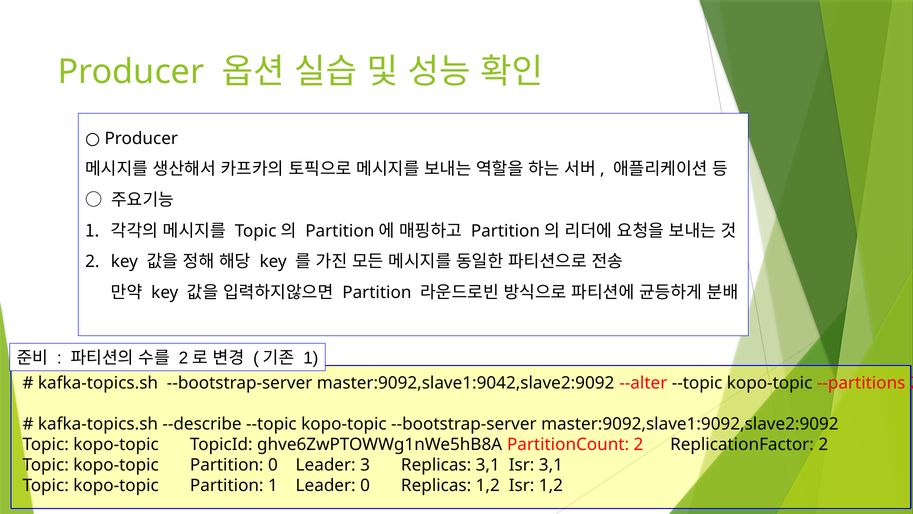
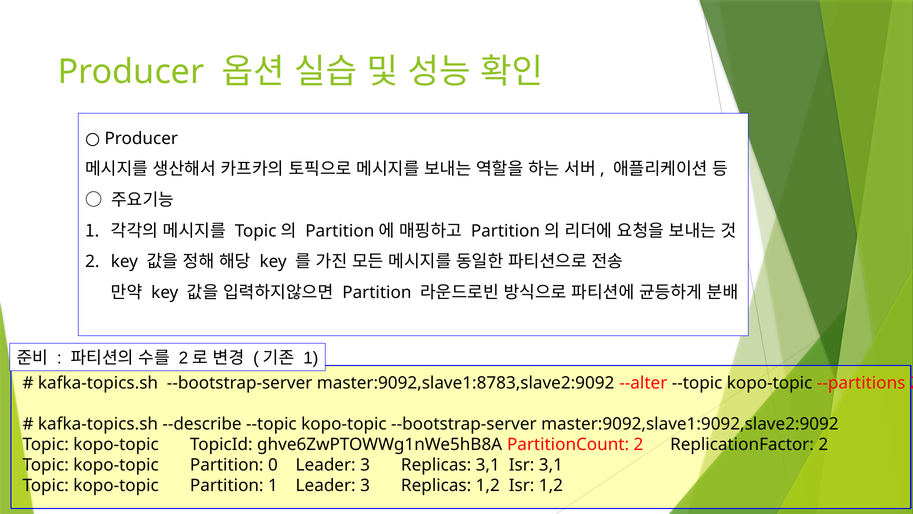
master:9092,slave1:9042,slave2:9092: master:9092,slave1:9042,slave2:9092 -> master:9092,slave1:8783,slave2:9092 (466, 383)
1 Leader 0: 0 -> 3 (365, 485)
